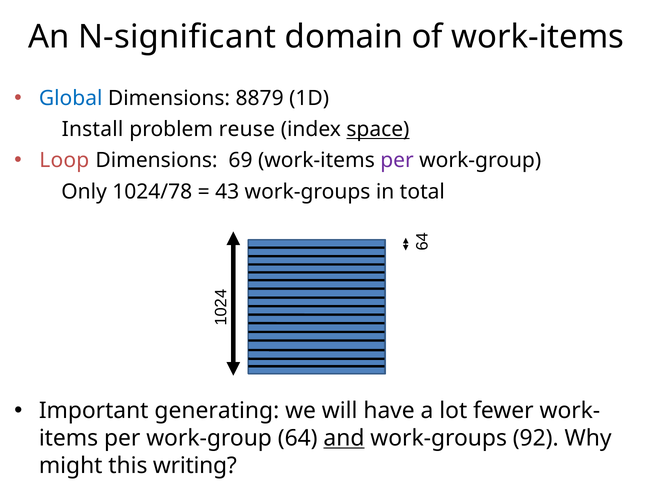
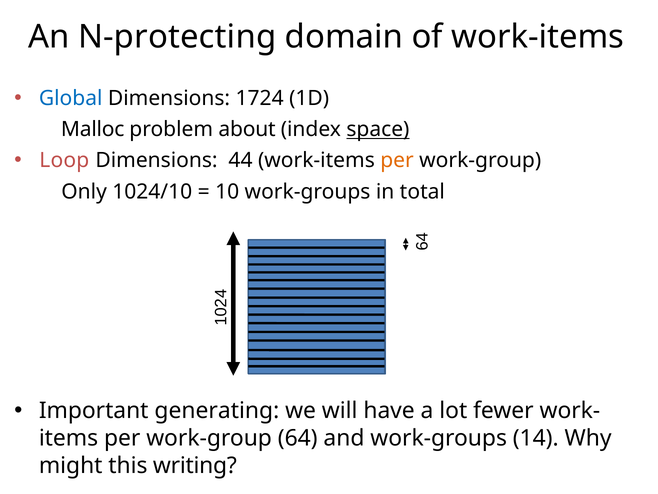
N-significant: N-significant -> N-protecting (177, 37)
8879: 8879 -> 1724 (260, 98)
Install: Install -> Malloc (93, 129)
reuse: reuse -> about (247, 129)
69: 69 -> 44 (241, 160)
per colour: purple -> orange (397, 160)
1024/78: 1024/78 -> 1024/10 (152, 191)
43: 43 -> 10 (227, 191)
and underline: present -> none (344, 438)
92: 92 -> 14 (536, 438)
